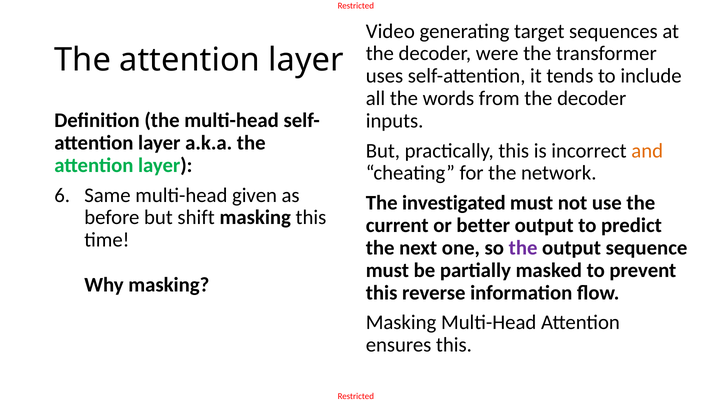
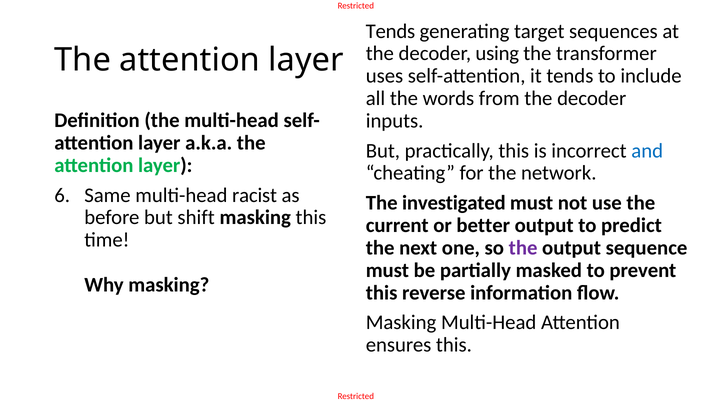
Video: Video -> Tends (390, 31)
were: were -> using (497, 54)
and colour: orange -> blue (647, 151)
given: given -> racist (255, 195)
